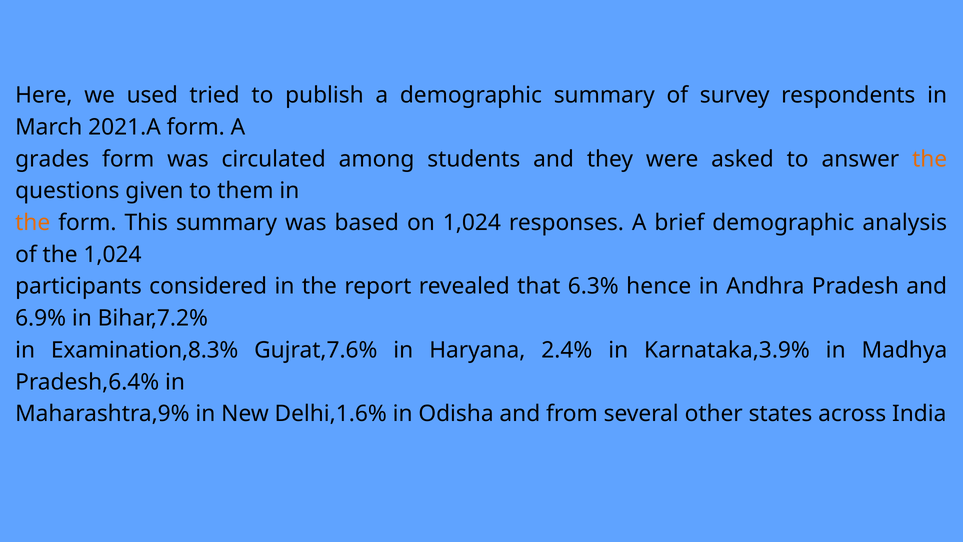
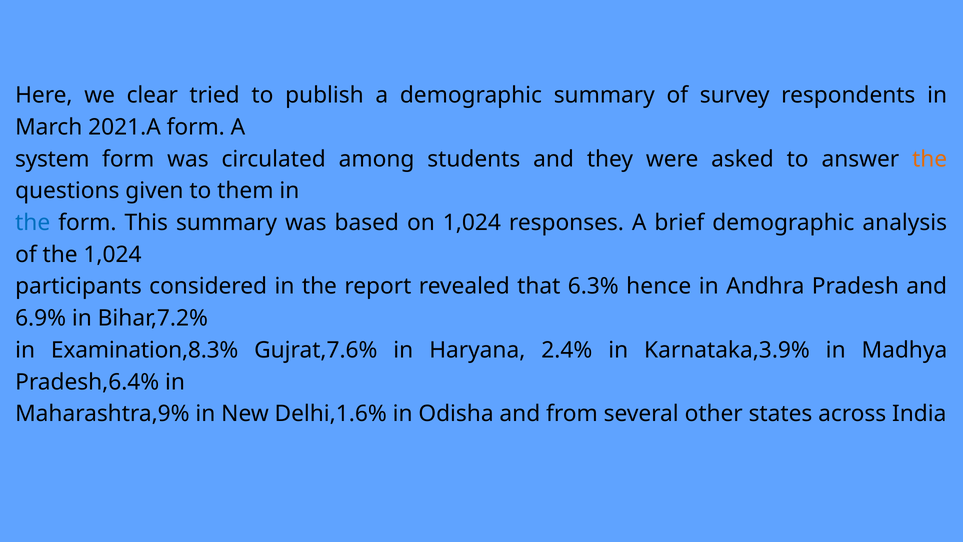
used: used -> clear (152, 95)
grades: grades -> system (52, 159)
the colour: orange -> blue (33, 223)
